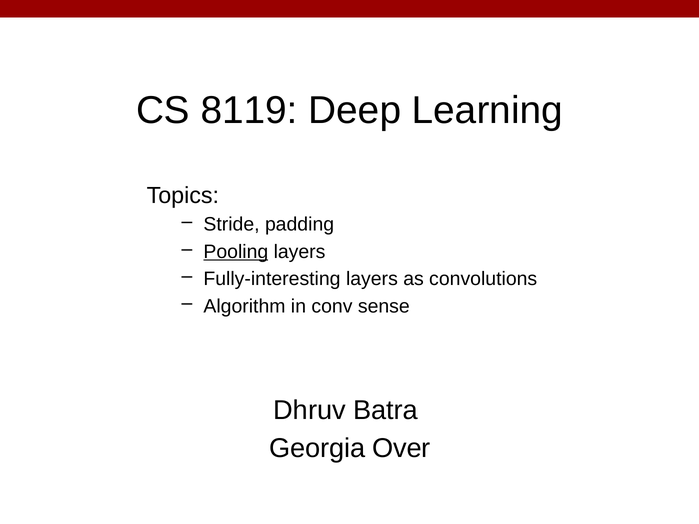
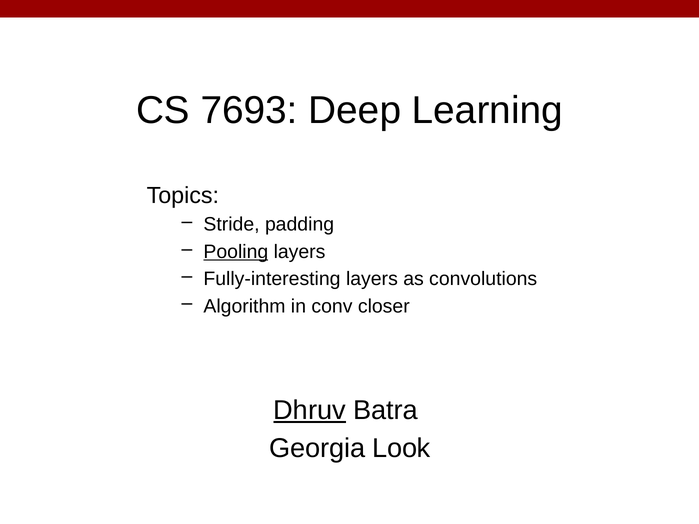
8119: 8119 -> 7693 (249, 110)
sense: sense -> closer (384, 306)
Dhruv underline: none -> present (310, 410)
Over: Over -> Look (401, 449)
